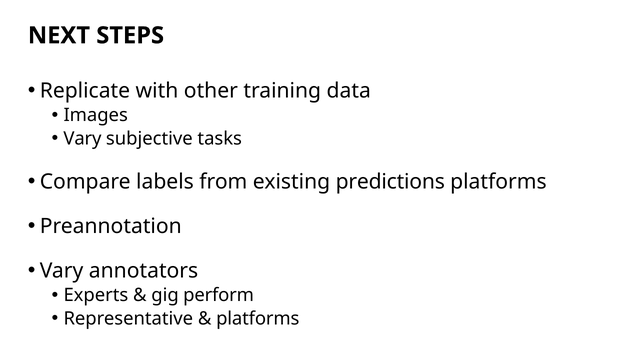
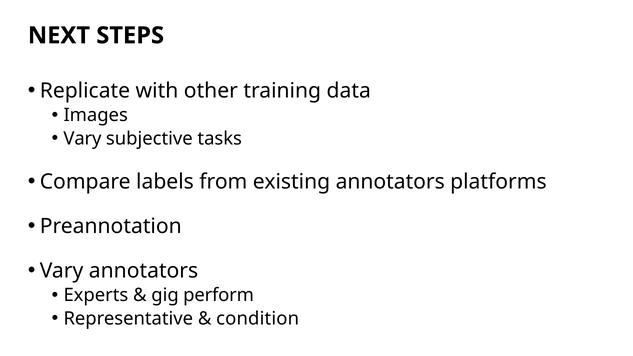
existing predictions: predictions -> annotators (390, 182)
platforms: platforms -> condition (258, 319)
